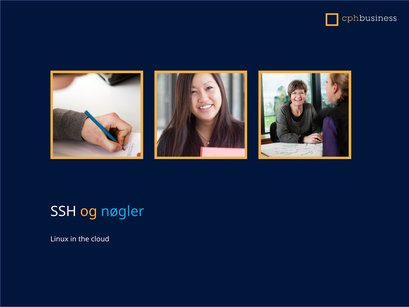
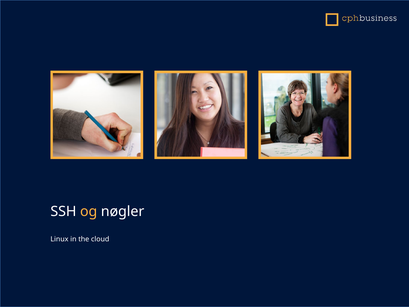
nøgler colour: light blue -> white (123, 211)
